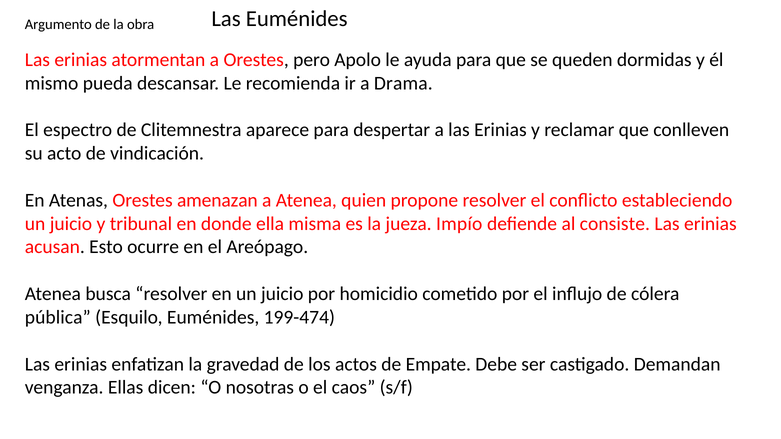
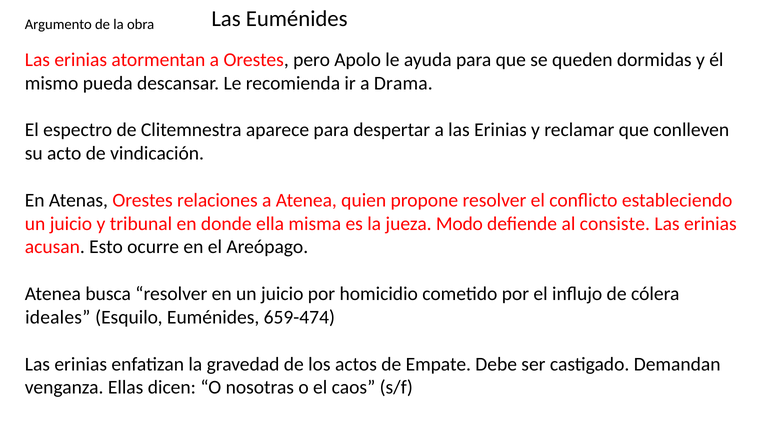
amenazan: amenazan -> relaciones (217, 200)
Impío: Impío -> Modo (459, 224)
pública: pública -> ideales (58, 318)
199-474: 199-474 -> 659-474 (299, 318)
